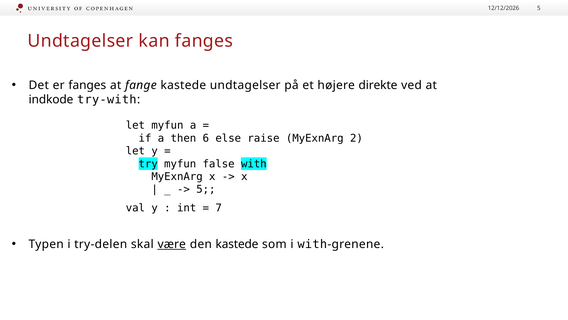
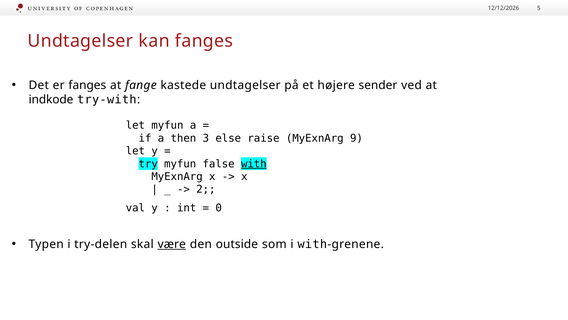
direkte: direkte -> sender (378, 85)
6: 6 -> 3 (206, 138)
2: 2 -> 9 (356, 138)
with underline: none -> present (254, 164)
5: 5 -> 2 (206, 189)
7: 7 -> 0 (219, 208)
den kastede: kastede -> outside (237, 244)
